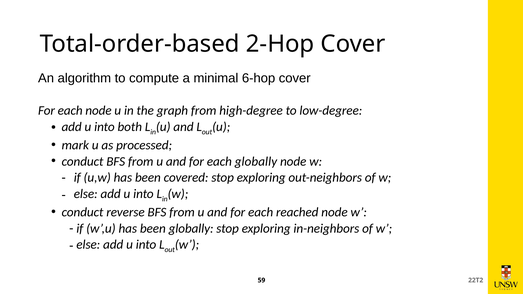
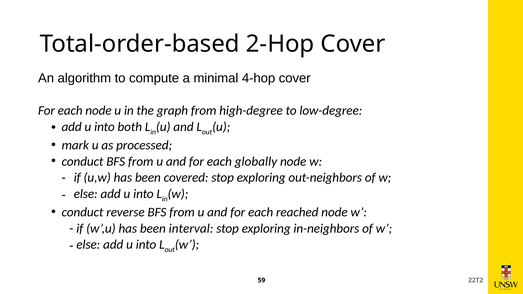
6-hop: 6-hop -> 4-hop (259, 78)
been globally: globally -> interval (191, 228)
